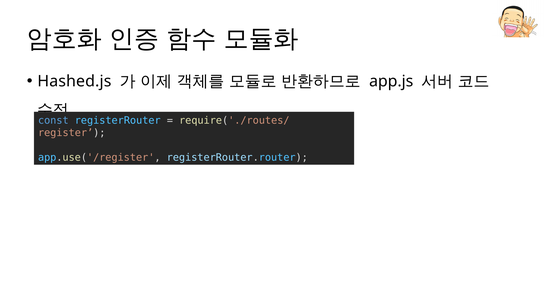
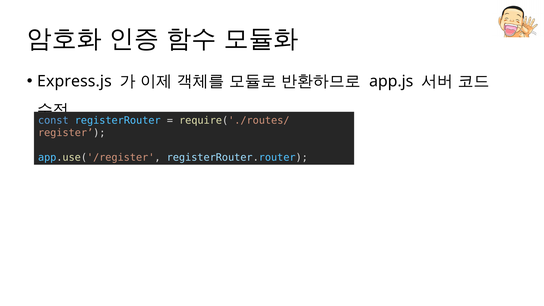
Hashed.js: Hashed.js -> Express.js (74, 81)
